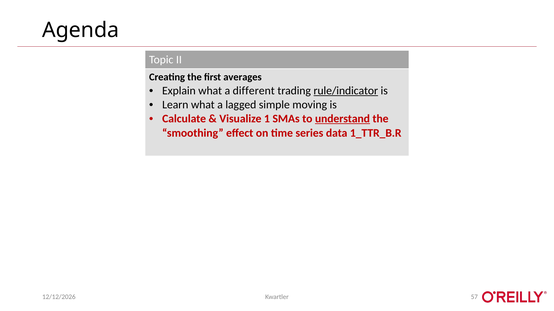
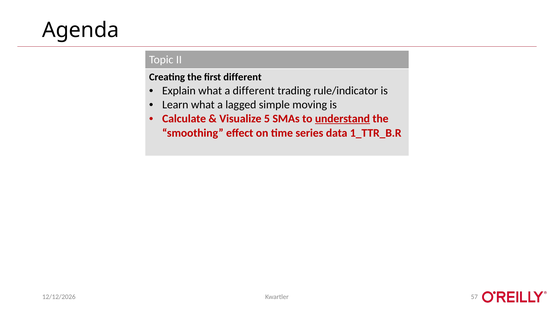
first averages: averages -> different (242, 77)
rule/indicator underline: present -> none (346, 91)
1: 1 -> 5 (267, 119)
